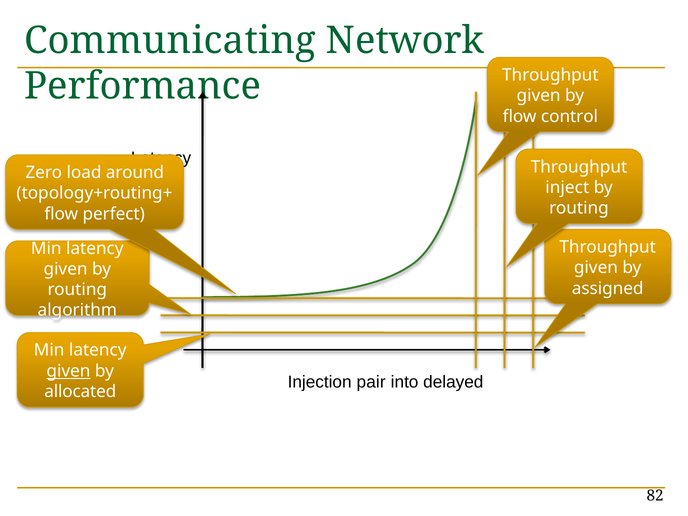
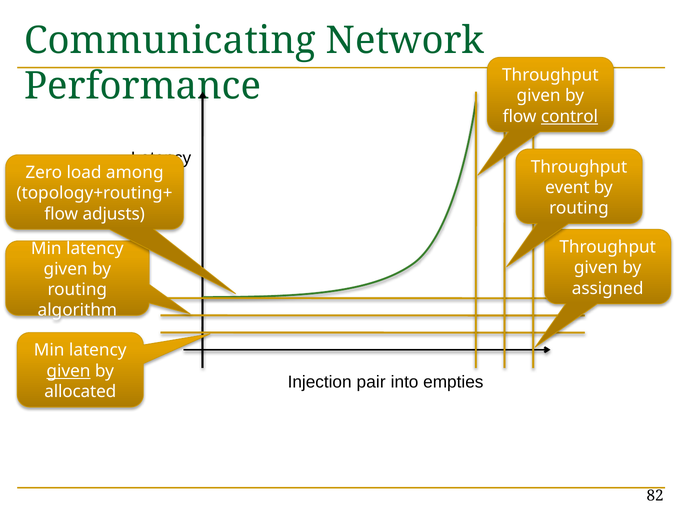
control underline: none -> present (570, 116)
around: around -> among (135, 173)
inject: inject -> event (567, 187)
perfect: perfect -> adjusts (114, 214)
delayed: delayed -> empties (453, 382)
